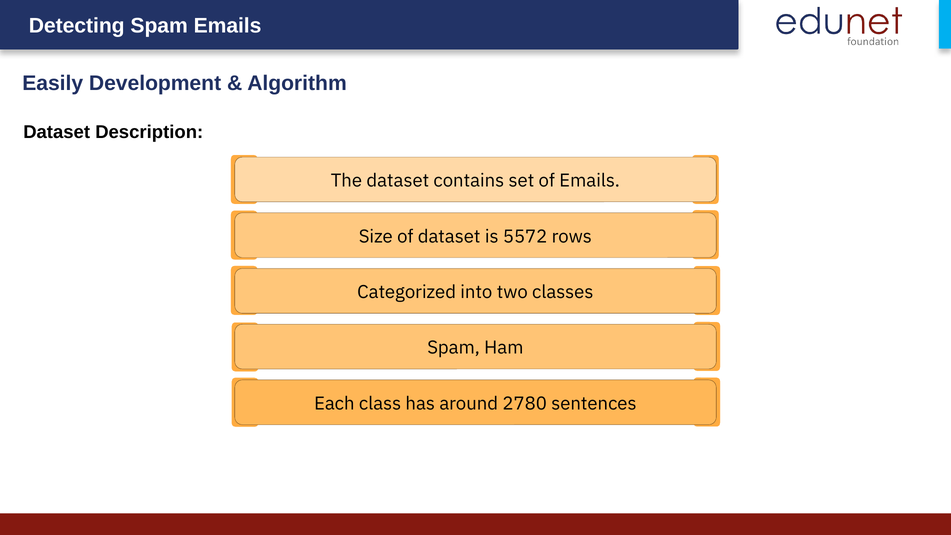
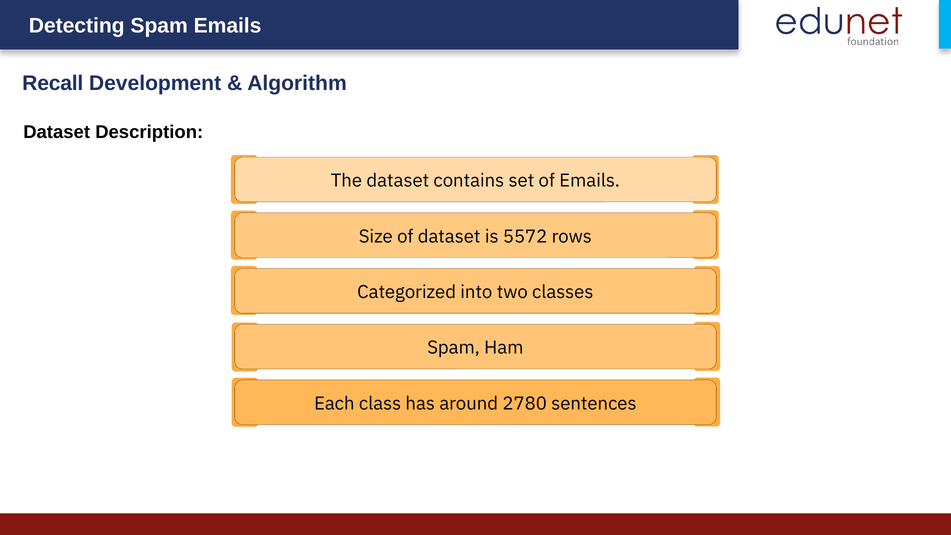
Easily: Easily -> Recall (53, 83)
